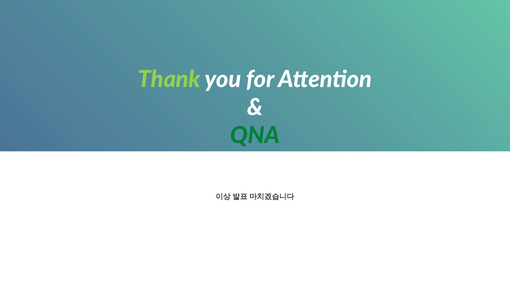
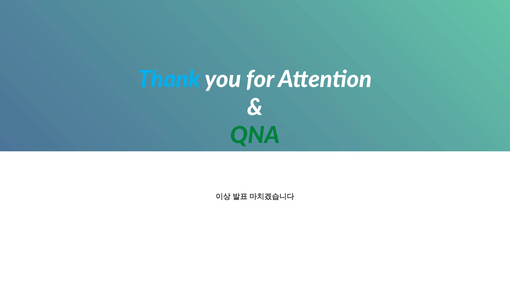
Thank colour: light green -> light blue (169, 79)
